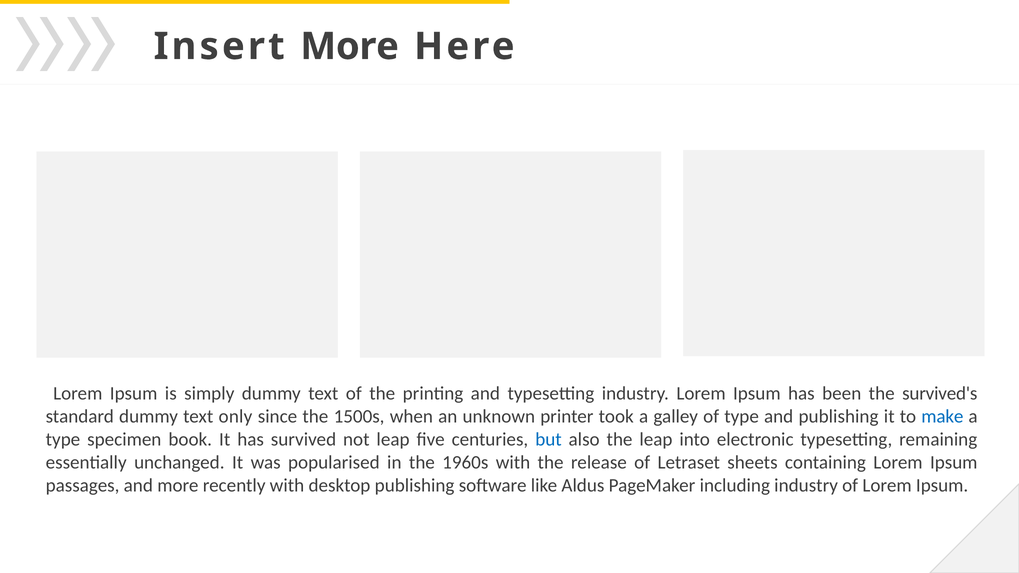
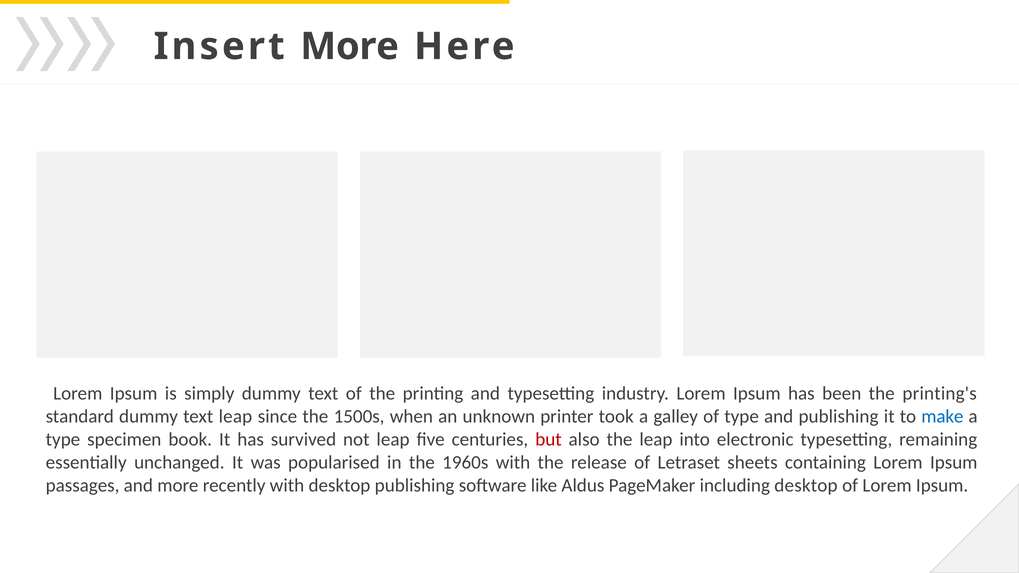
survived's: survived's -> printing's (940, 394)
text only: only -> leap (235, 417)
but colour: blue -> red (548, 440)
including industry: industry -> desktop (806, 486)
